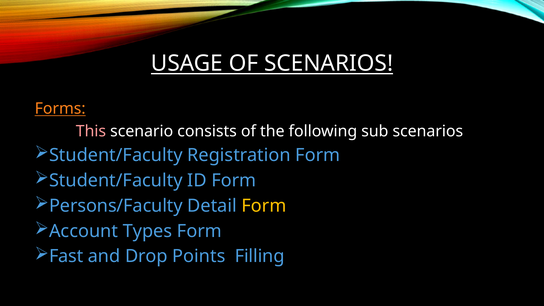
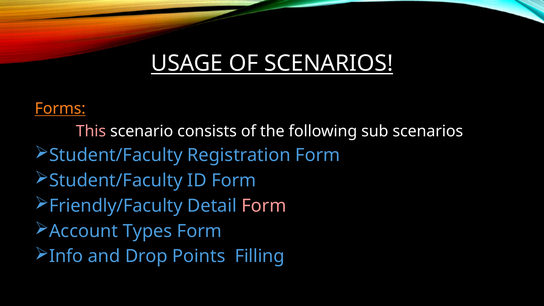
Persons/Faculty: Persons/Faculty -> Friendly/Faculty (116, 206)
Form colour: yellow -> pink (264, 206)
Fast: Fast -> Info (66, 256)
